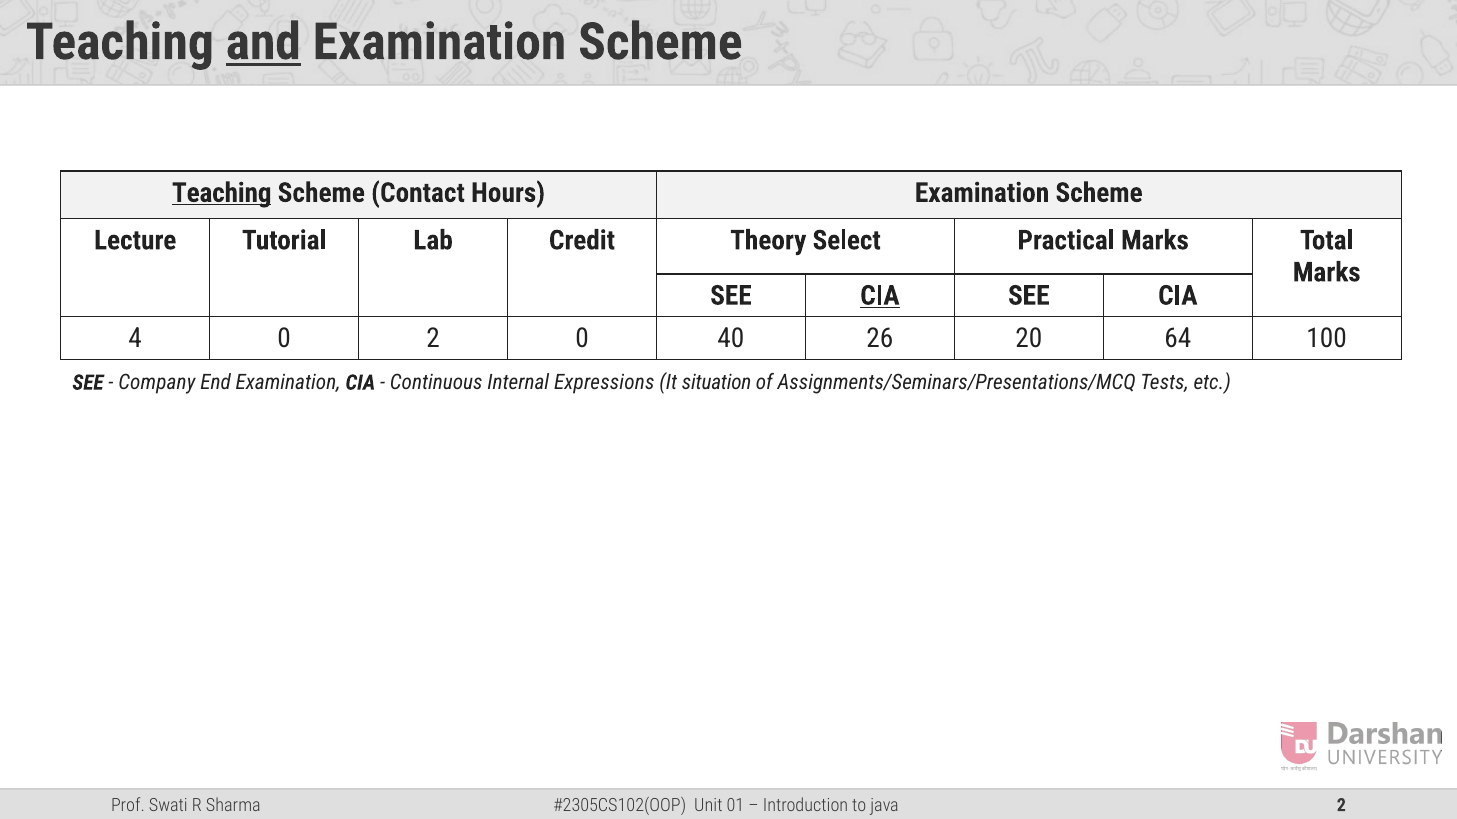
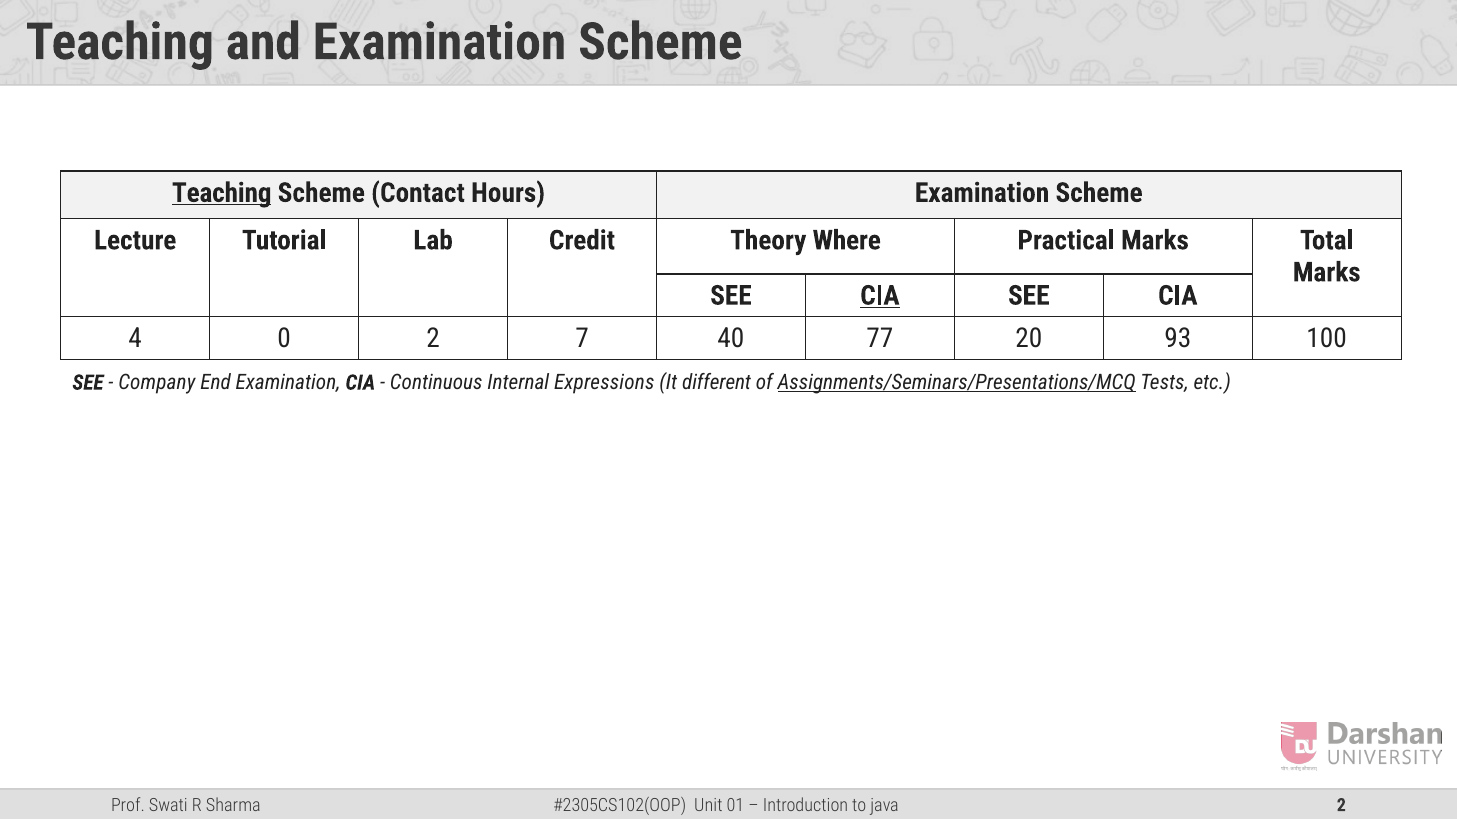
and underline: present -> none (263, 42)
Select: Select -> Where (847, 241)
2 0: 0 -> 7 (582, 339)
26: 26 -> 77 (880, 339)
64: 64 -> 93 (1178, 339)
situation: situation -> different (717, 383)
Assignments/Seminars/Presentations/MCQ underline: none -> present (957, 383)
